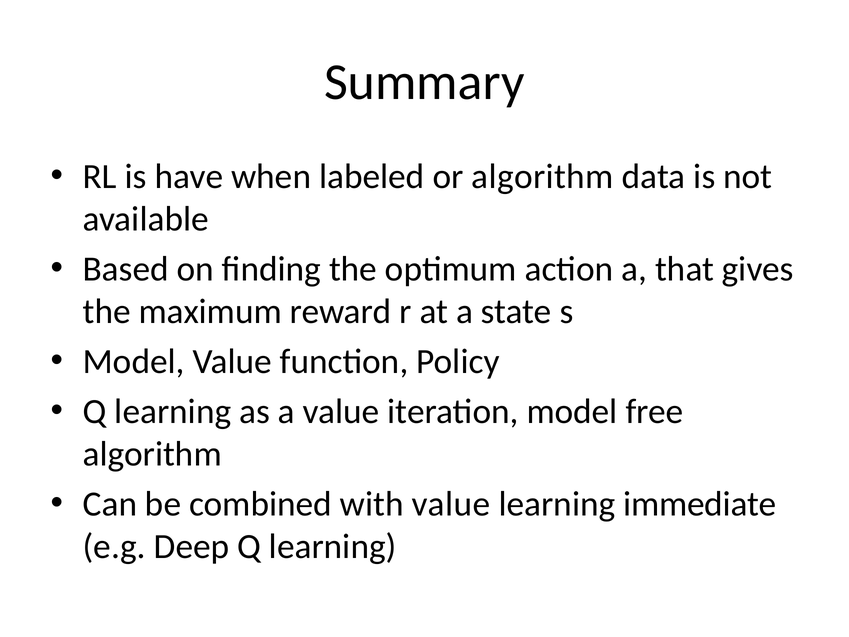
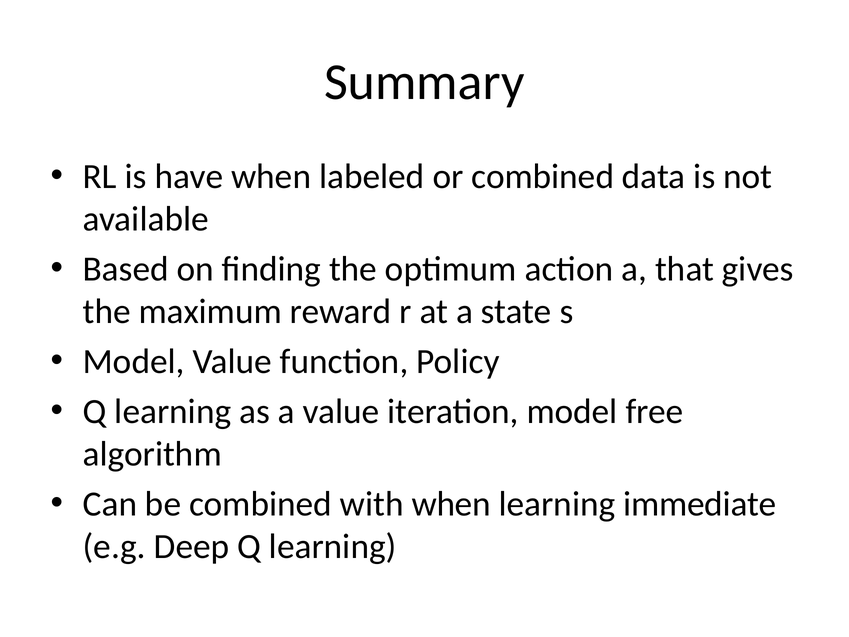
or algorithm: algorithm -> combined (543, 177)
with value: value -> when (451, 504)
